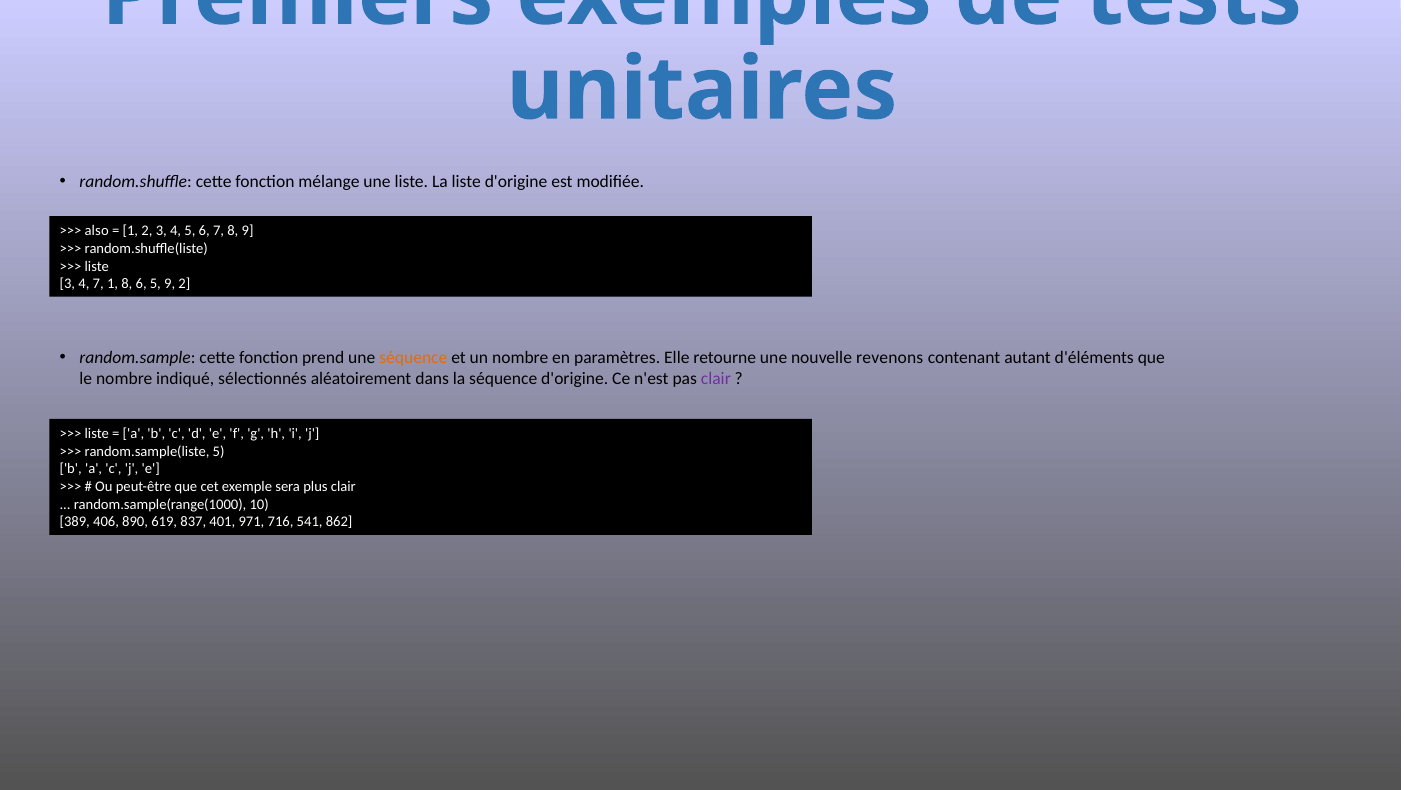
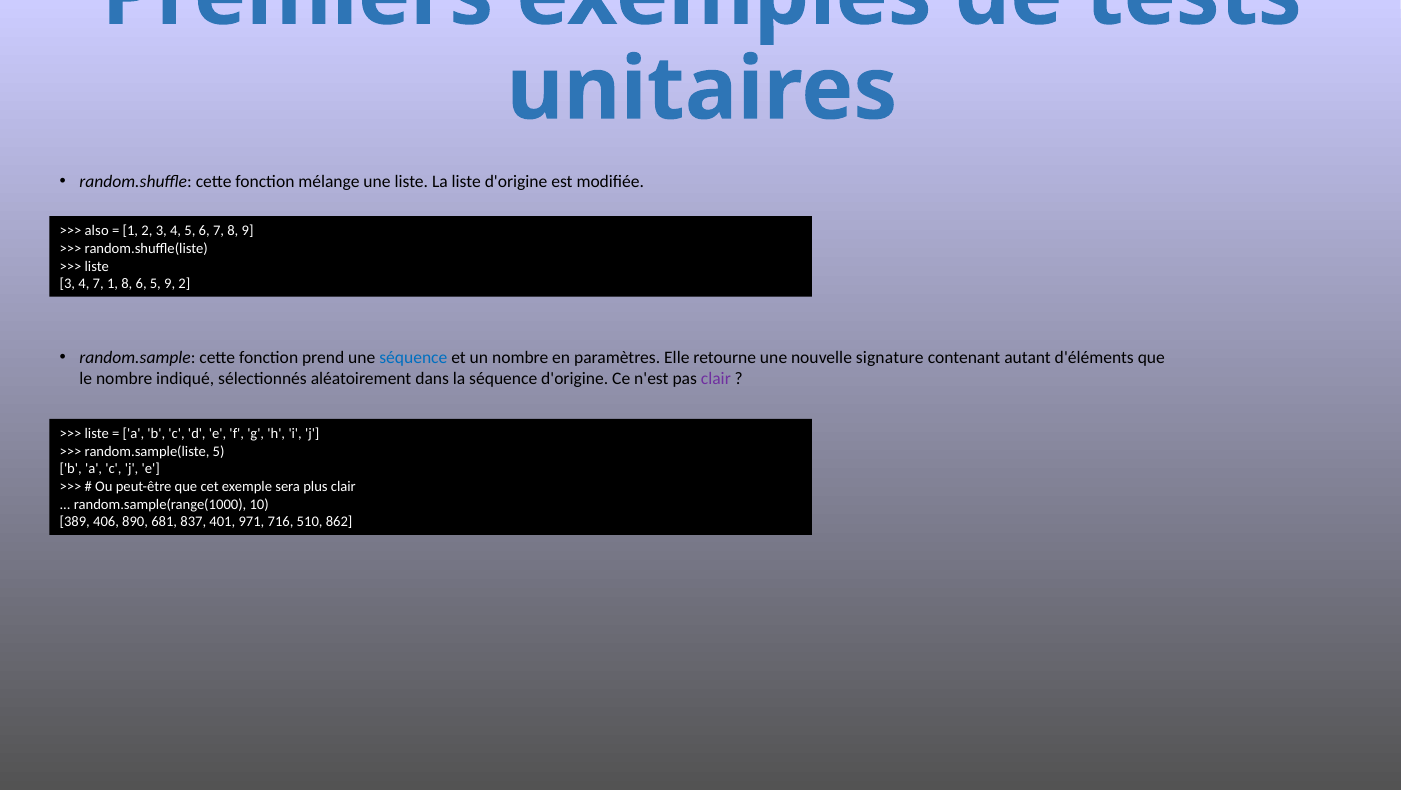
séquence colour: orange -> blue (413, 358)
revenons: revenons -> signature (890, 358)
619: 619 -> 681 (164, 522)
541: 541 -> 510 (310, 522)
